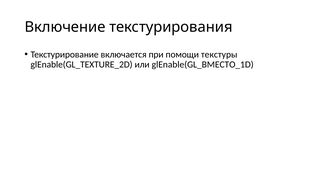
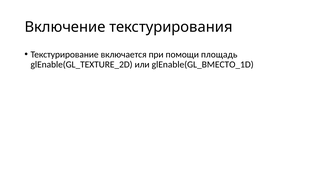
текстуры: текстуры -> площадь (219, 54)
